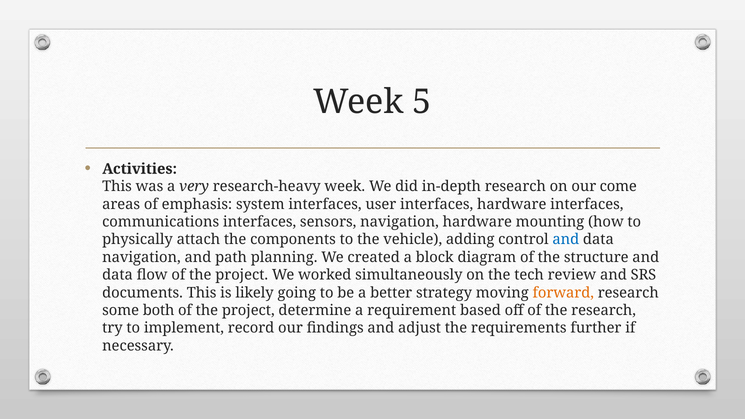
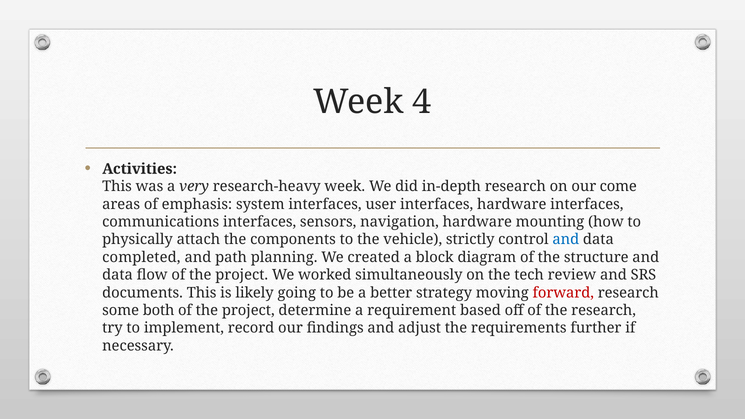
5: 5 -> 4 (422, 102)
adding: adding -> strictly (470, 240)
navigation: navigation -> completed (141, 257)
forward colour: orange -> red (563, 293)
